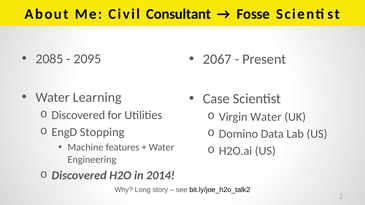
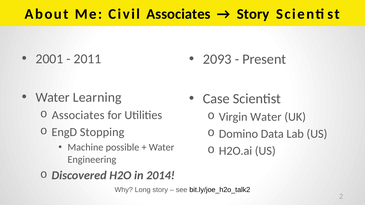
Civil Consultant: Consultant -> Associates (179, 14)
Fosse: Fosse -> Story (253, 14)
2085: 2085 -> 2001 (49, 59)
2095: 2095 -> 2011 (87, 59)
2067: 2067 -> 2093 (217, 59)
Discovered: Discovered -> Associates (78, 115)
features: features -> possible (122, 148)
